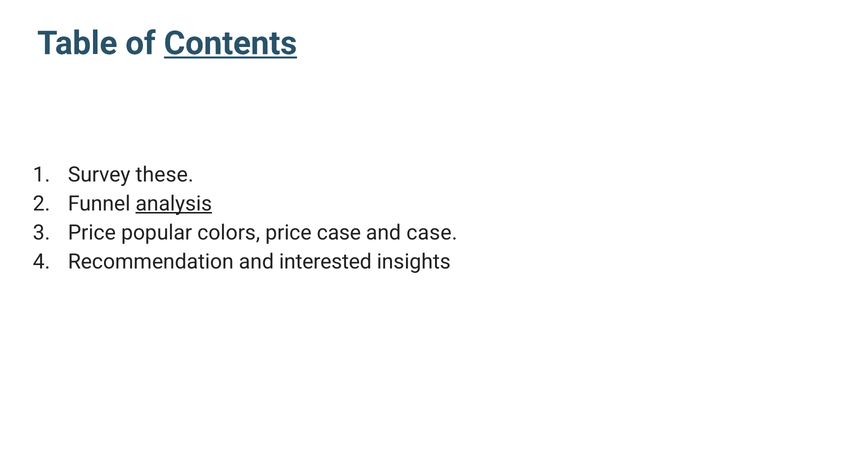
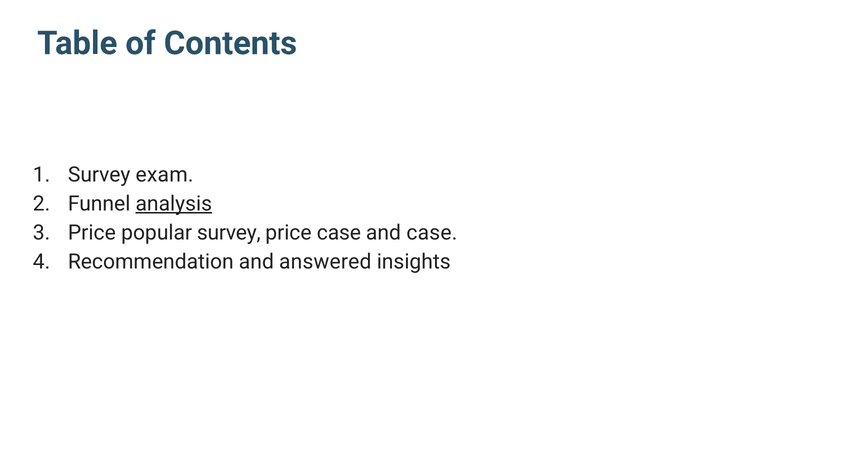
Contents underline: present -> none (230, 43)
these: these -> exam (165, 175)
popular colors: colors -> survey (229, 233)
interested: interested -> answered (325, 262)
